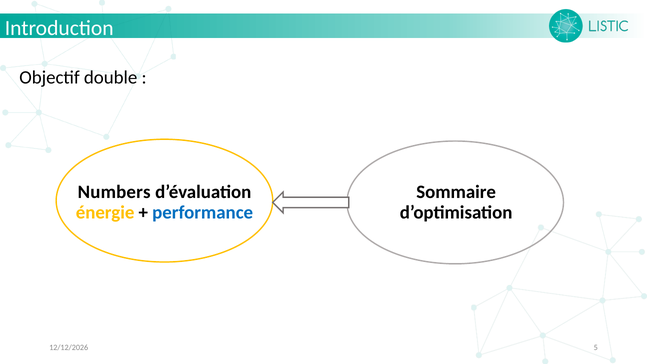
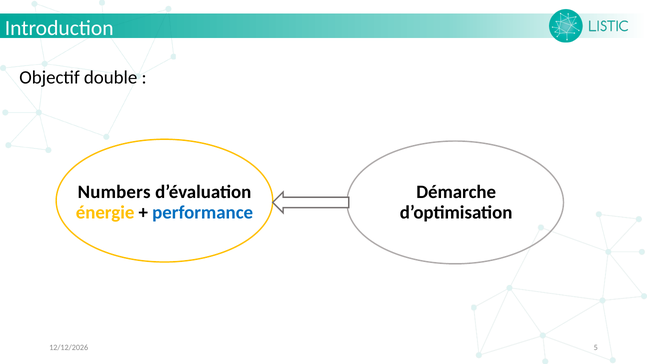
Sommaire: Sommaire -> Démarche (456, 192)
